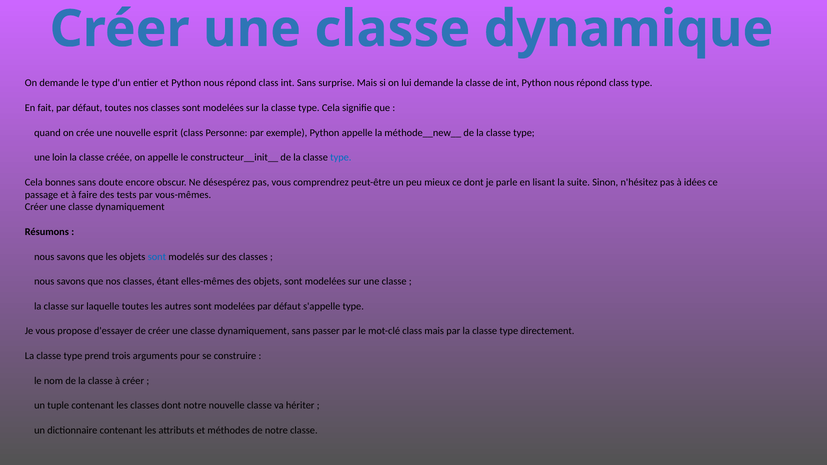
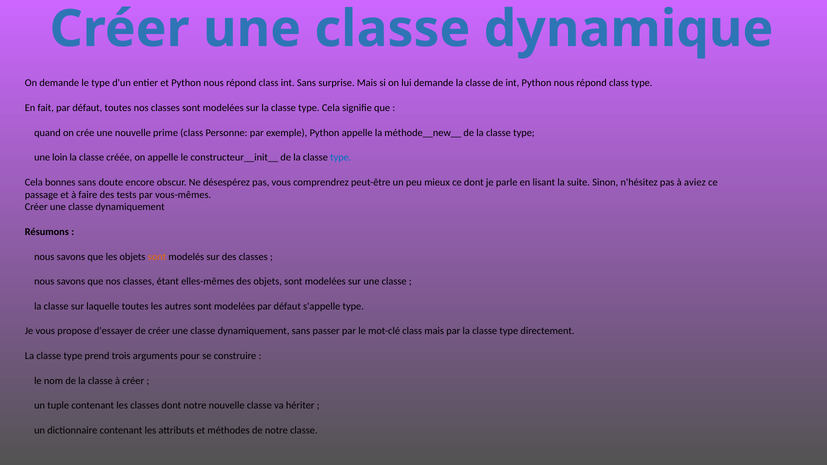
esprit: esprit -> prime (166, 133)
idées: idées -> aviez (695, 182)
sont colour: blue -> orange (157, 257)
